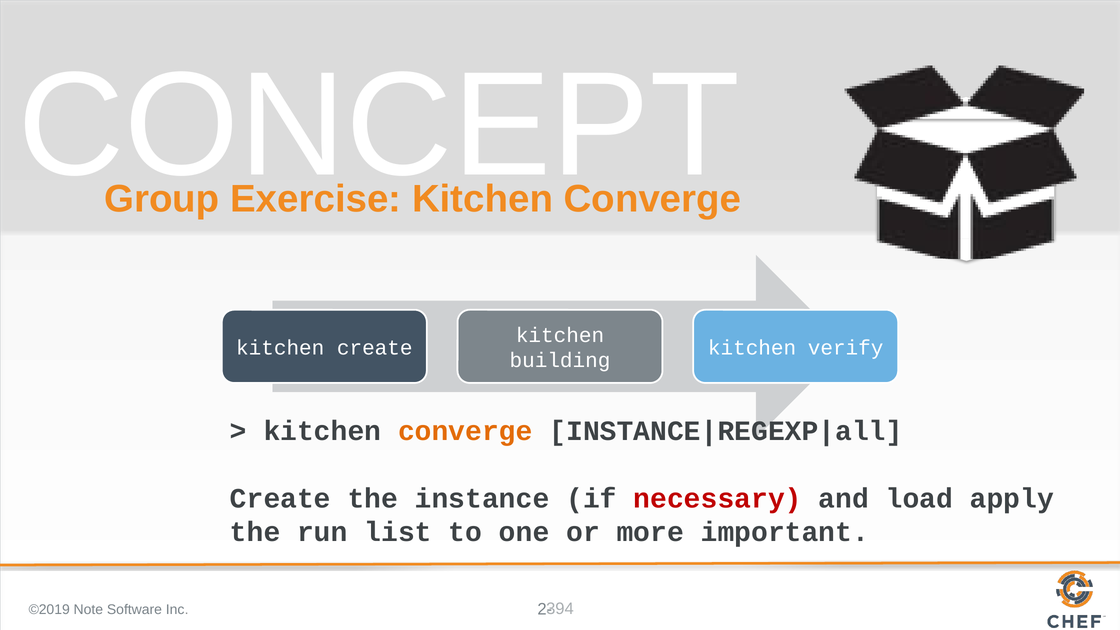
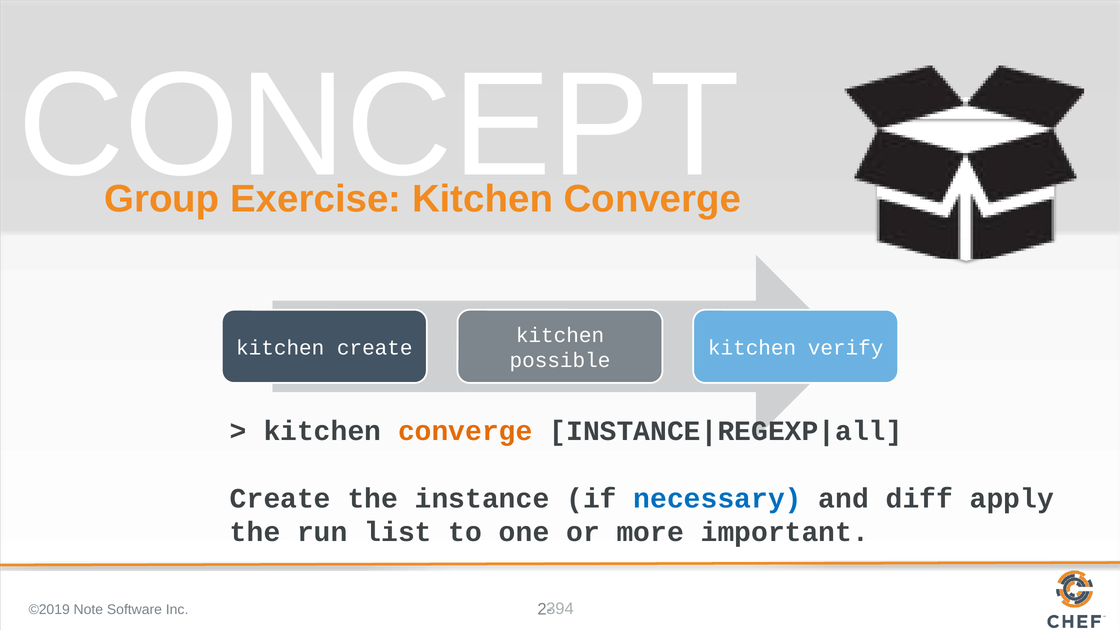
building: building -> possible (560, 360)
necessary colour: red -> blue (718, 498)
load: load -> diff (919, 498)
